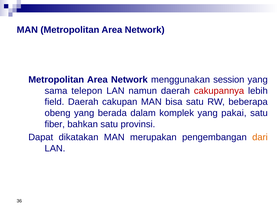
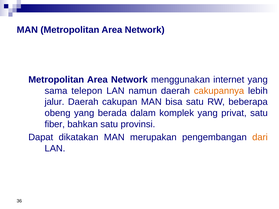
session: session -> internet (229, 80)
cakupannya colour: red -> orange (219, 91)
field: field -> jalur (54, 102)
pakai: pakai -> privat (234, 113)
